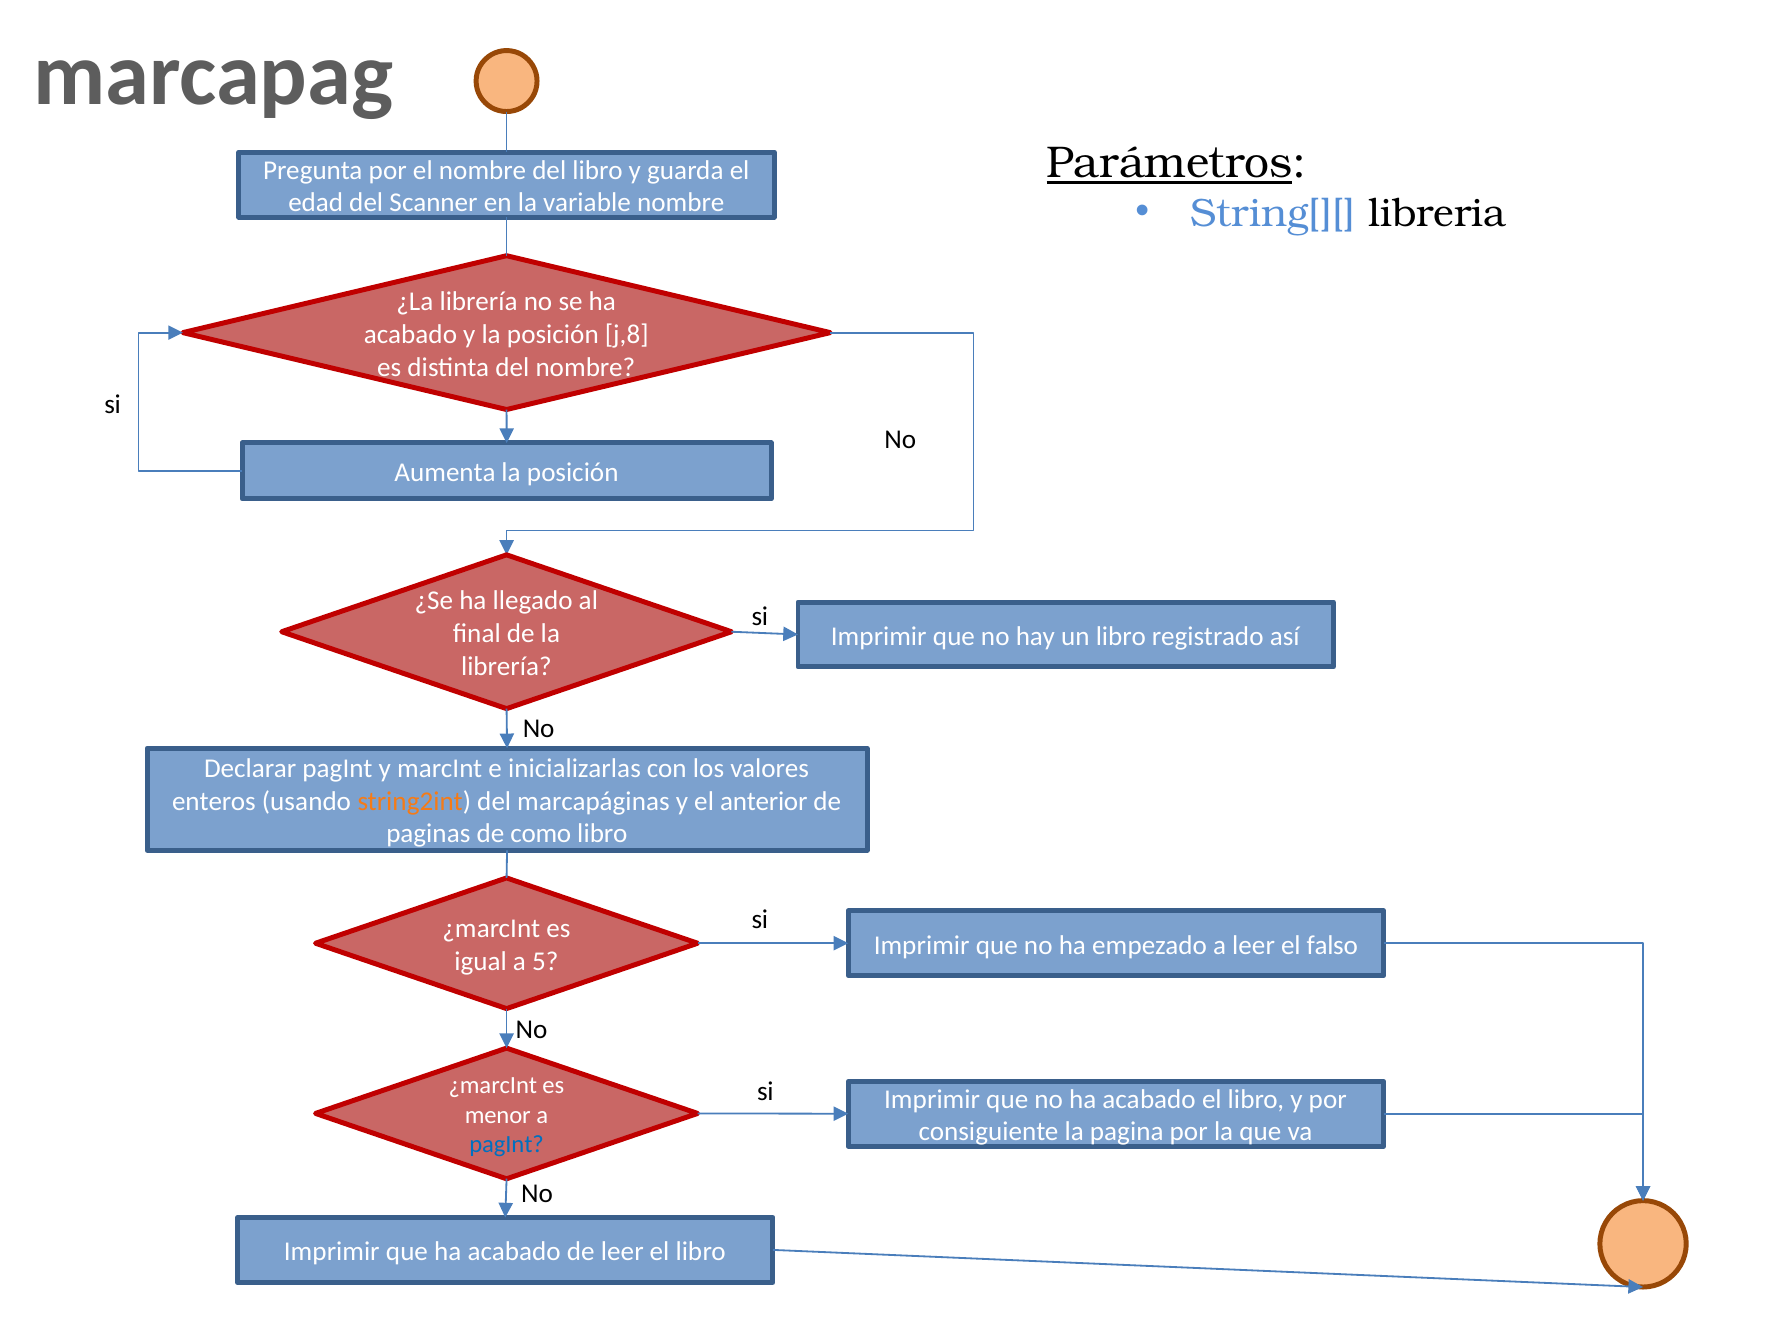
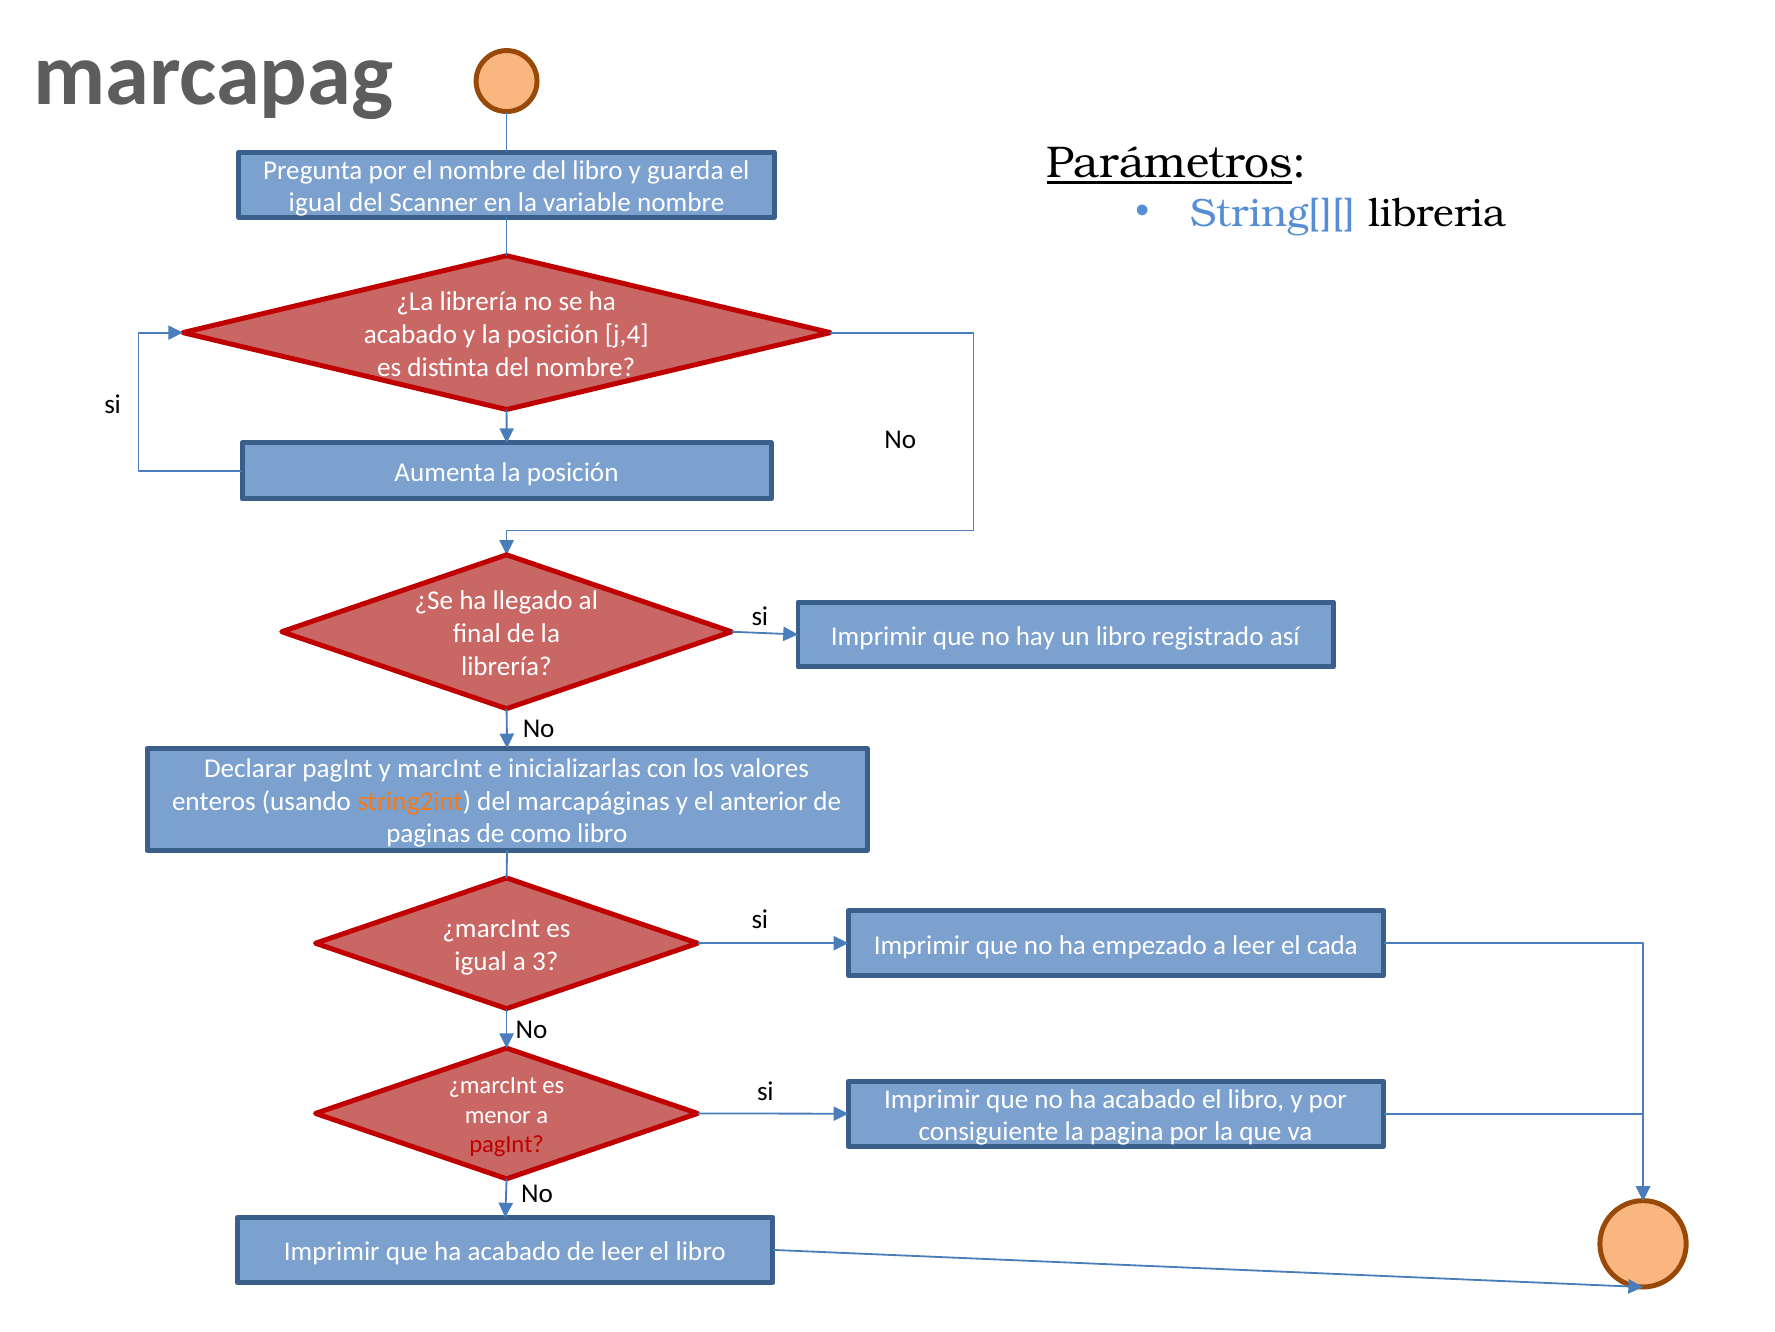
edad: edad -> igual (315, 203)
j,8: j,8 -> j,4 (627, 334)
falso: falso -> cada (1332, 945)
5: 5 -> 3 (545, 961)
pagInt colour: blue -> red (507, 1144)
